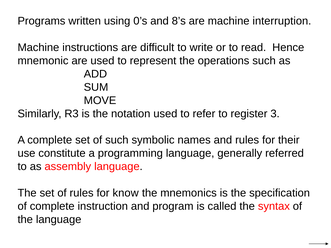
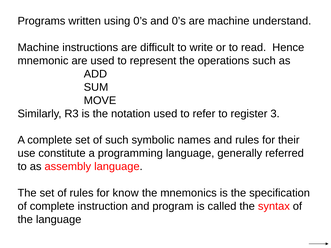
and 8’s: 8’s -> 0’s (179, 21)
interruption: interruption -> understand (282, 21)
